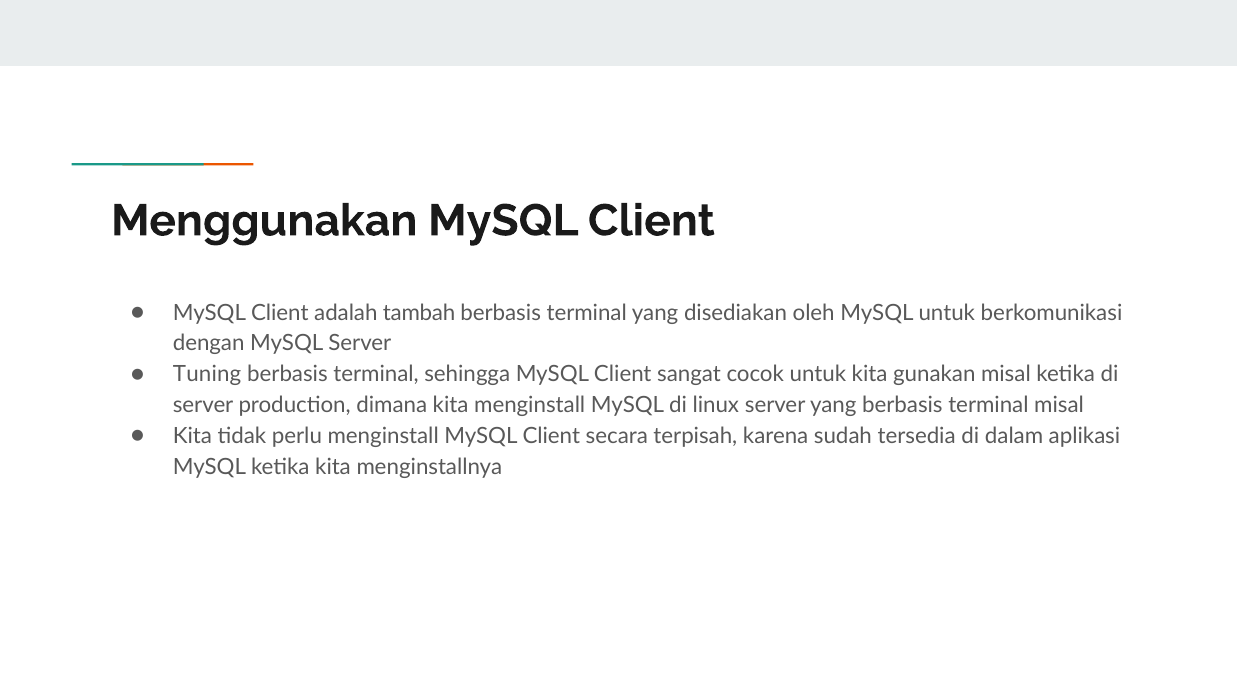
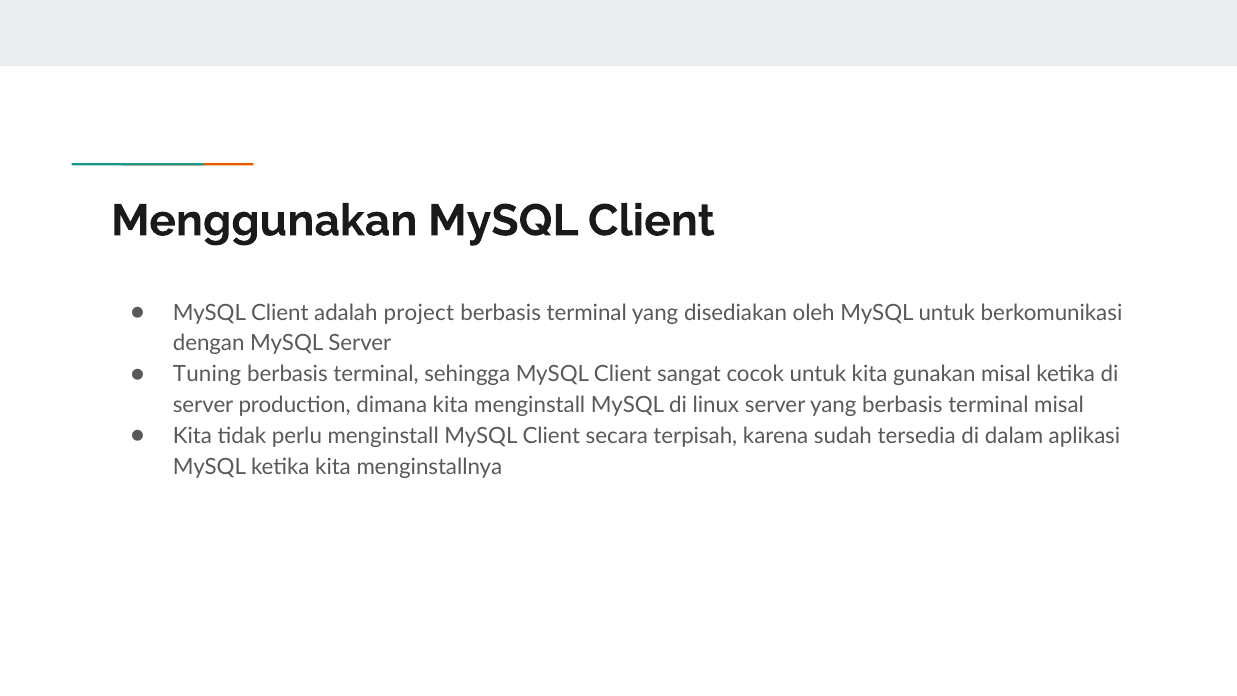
tambah: tambah -> project (419, 313)
